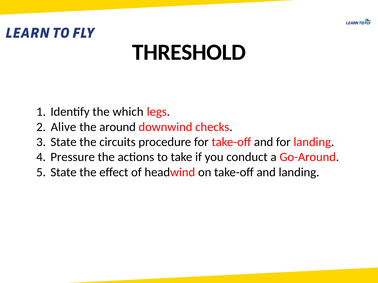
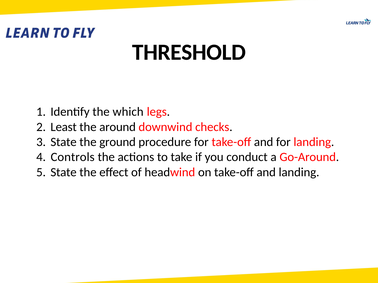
Alive: Alive -> Least (64, 127)
circuits: circuits -> ground (118, 142)
Pressure: Pressure -> Controls (73, 157)
